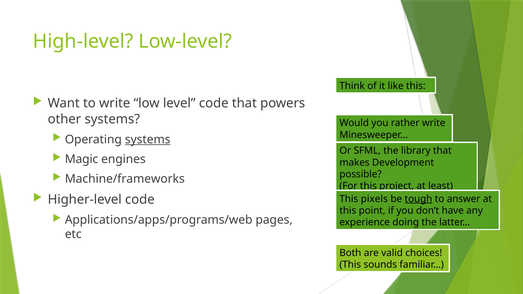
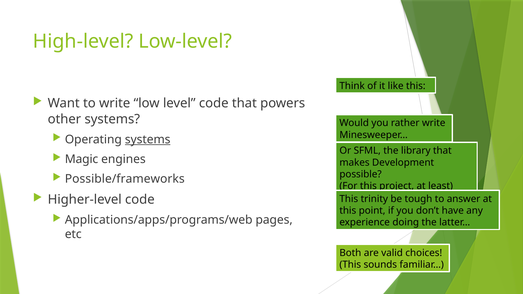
Machine/frameworks: Machine/frameworks -> Possible/frameworks (125, 179)
pixels: pixels -> trinity (374, 199)
tough underline: present -> none (418, 199)
